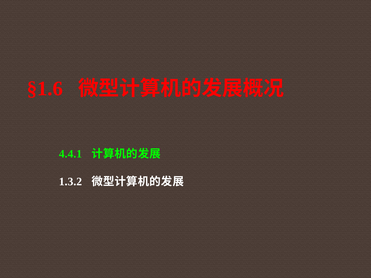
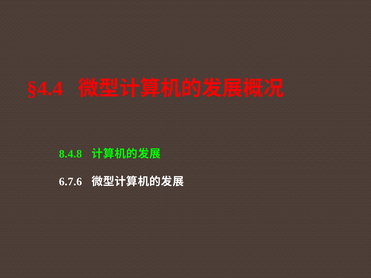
§1.6: §1.6 -> §4.4 (45, 89)
4.4.1: 4.4.1 -> 8.4.8 (70, 154)
1.3.2: 1.3.2 -> 6.7.6 (70, 182)
